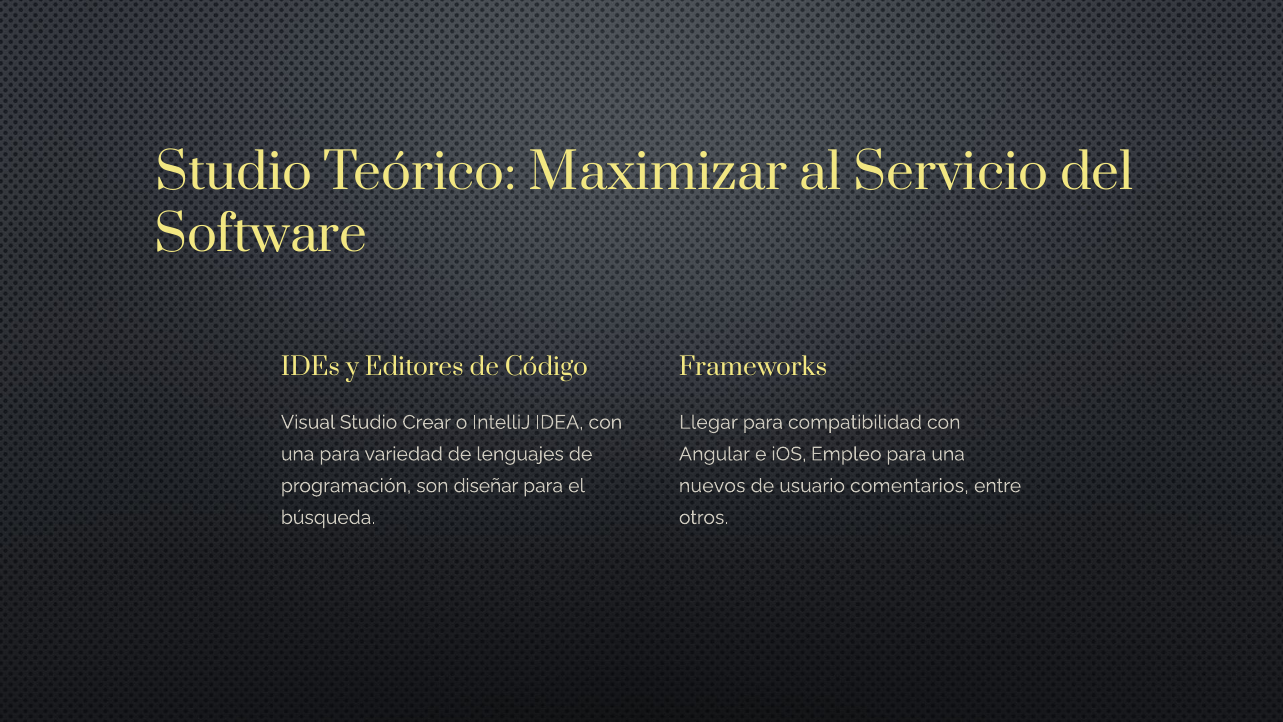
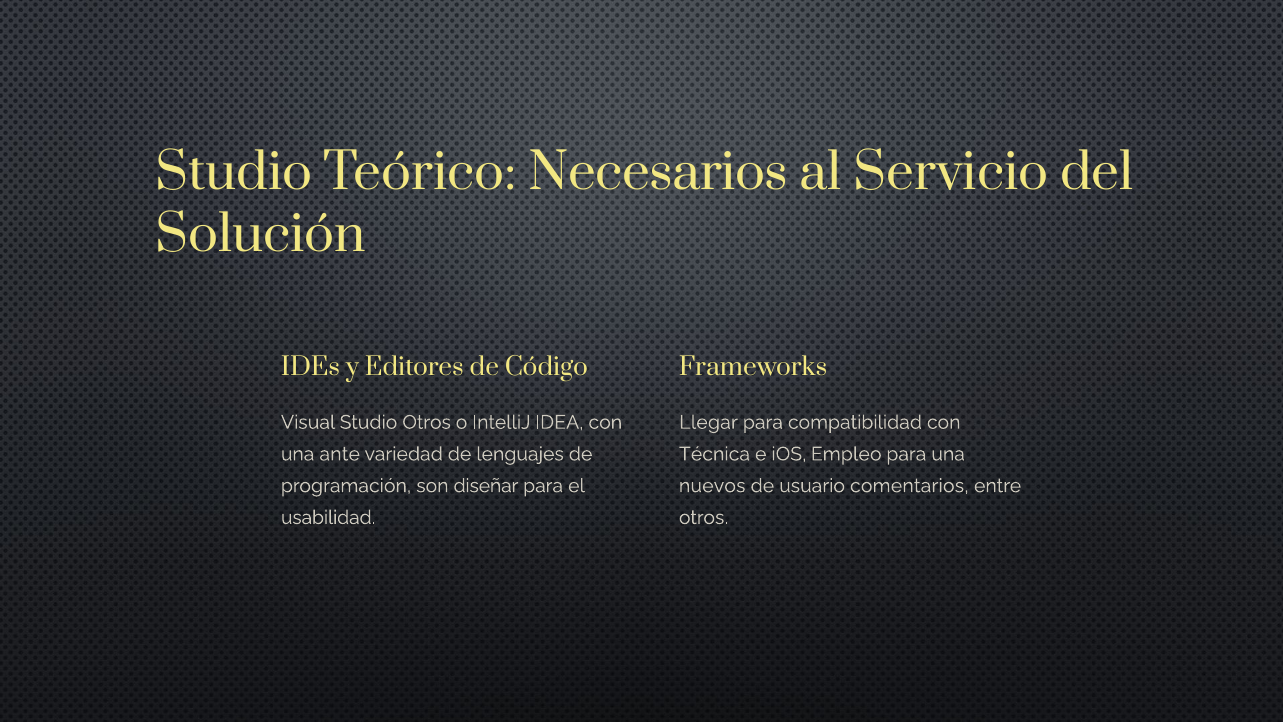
Maximizar: Maximizar -> Necesarios (659, 174)
Software: Software -> Solución (261, 235)
Studio Crear: Crear -> Otros (427, 422)
una para: para -> ante (340, 454)
Angular: Angular -> Técnica (714, 454)
búsqueda: búsqueda -> usabilidad (328, 517)
